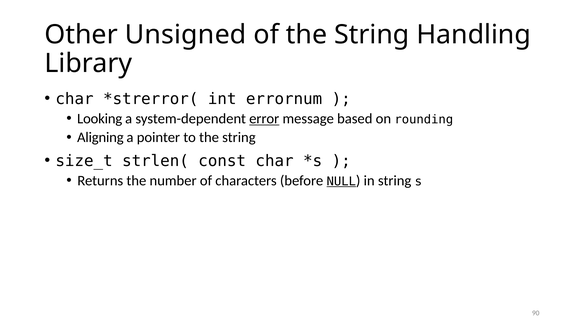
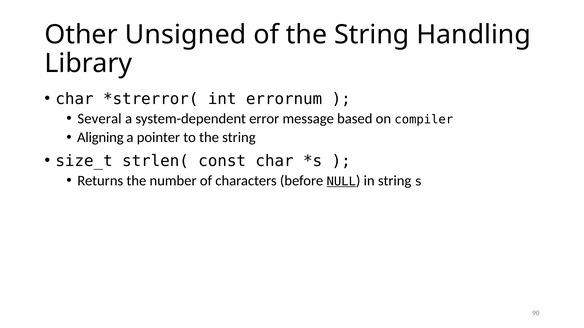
Looking: Looking -> Several (100, 119)
error underline: present -> none (264, 119)
rounding: rounding -> compiler (424, 120)
